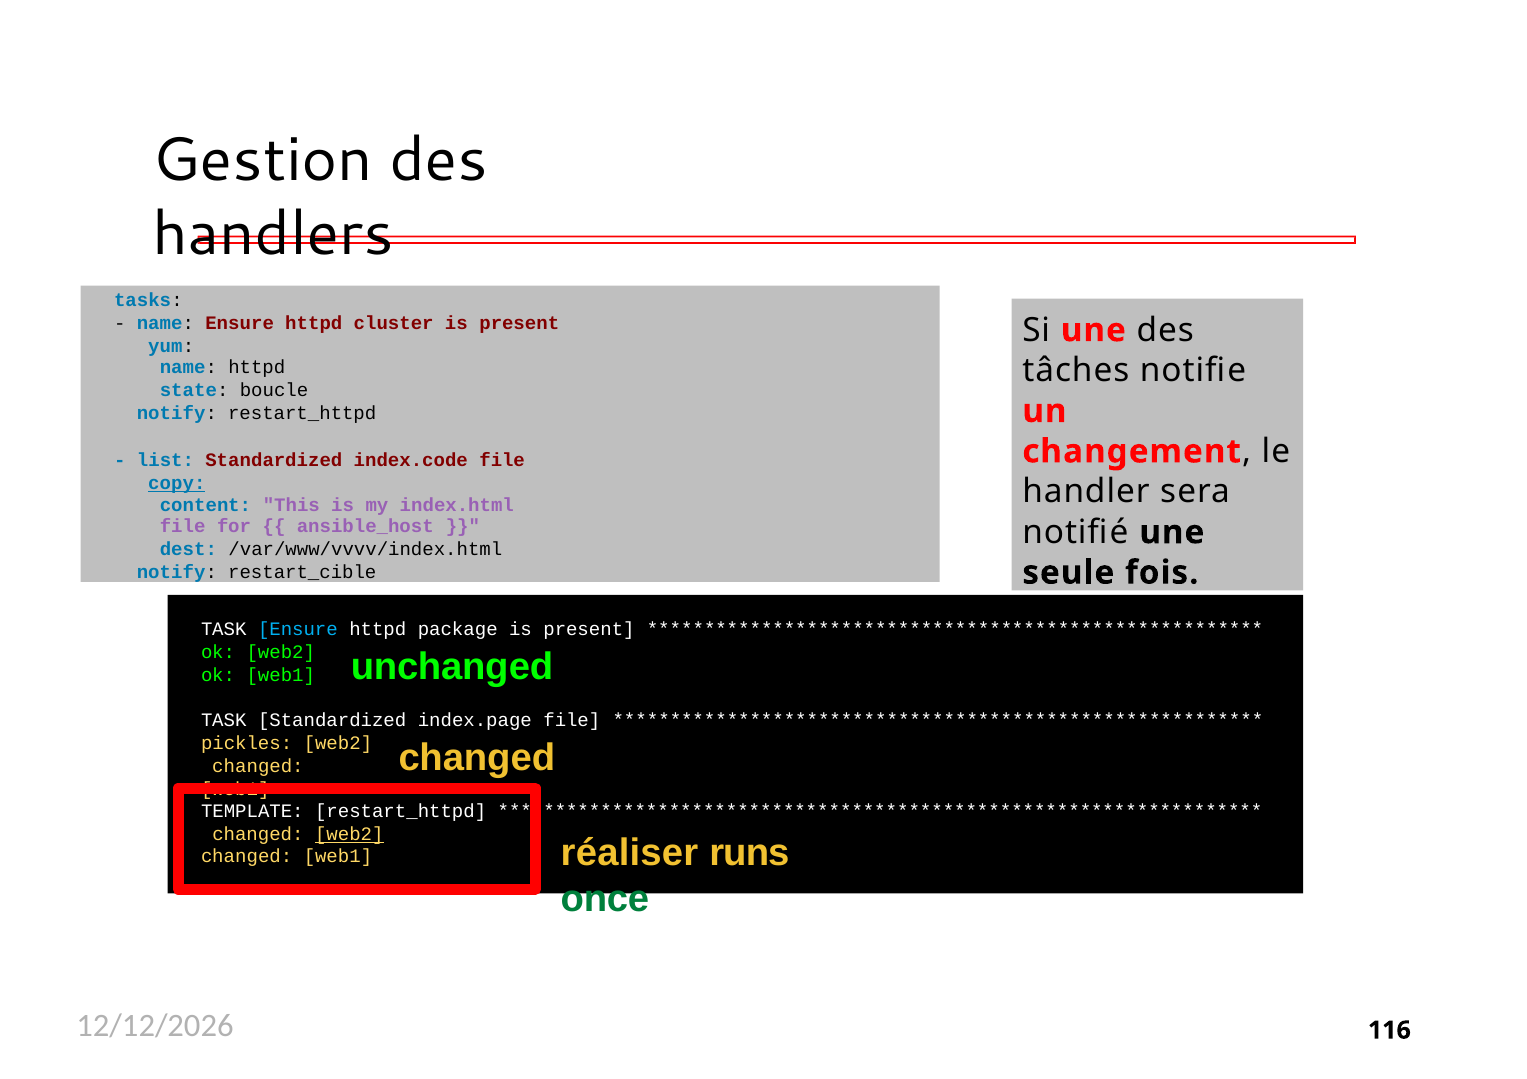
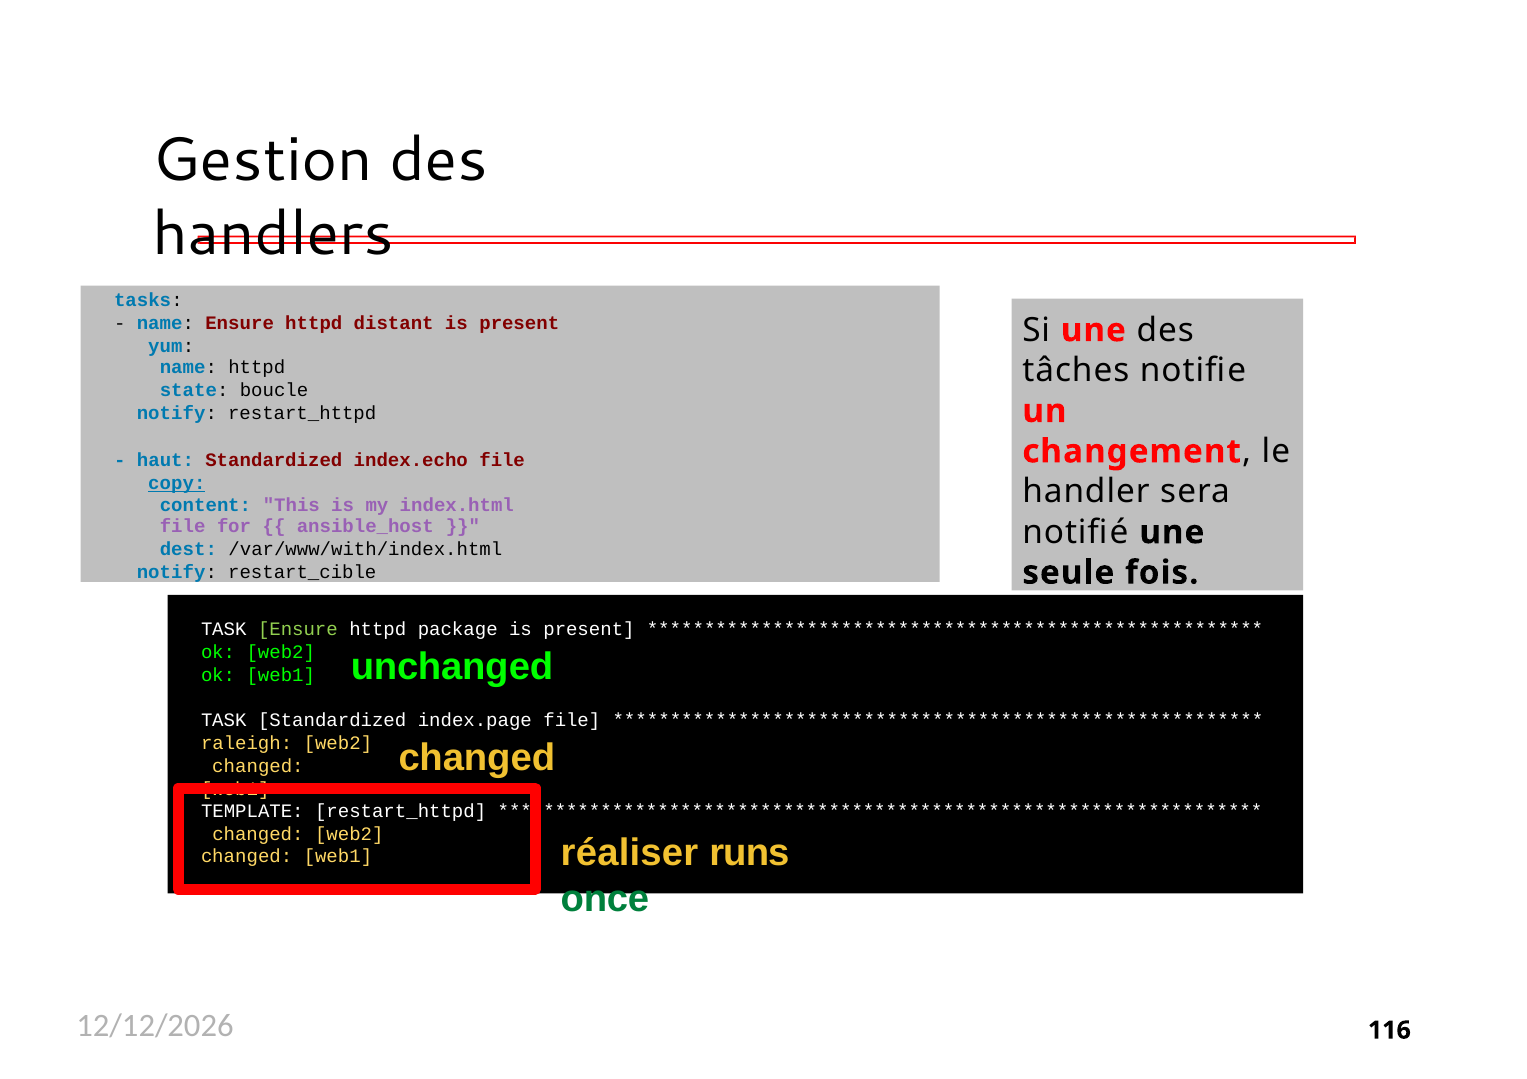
cluster: cluster -> distant (394, 323)
list: list -> haut (165, 460)
index.code: index.code -> index.echo (411, 460)
/var/www/vvvv/index.html: /var/www/vvvv/index.html -> /var/www/with/index.html (365, 549)
Ensure colour: light blue -> light green (298, 630)
pickles: pickles -> raleigh (247, 744)
web2 underline: present -> none (349, 834)
